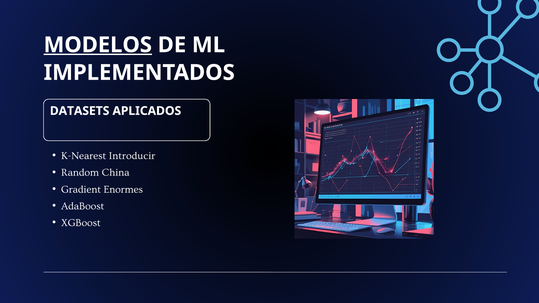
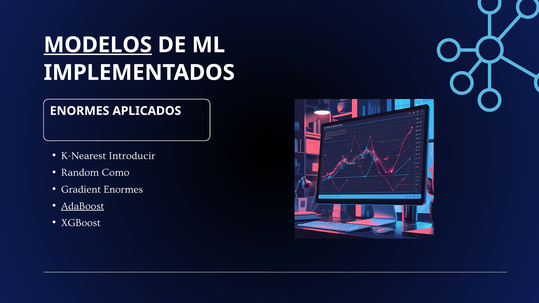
DATASETS: DATASETS -> ENORMES (80, 111)
China: China -> Como (116, 173)
AdaBoost underline: none -> present (83, 206)
